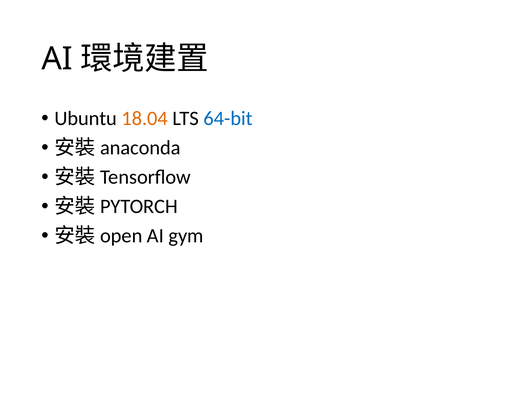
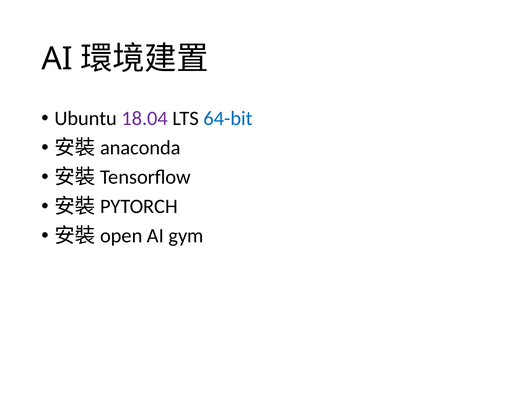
18.04 colour: orange -> purple (145, 118)
